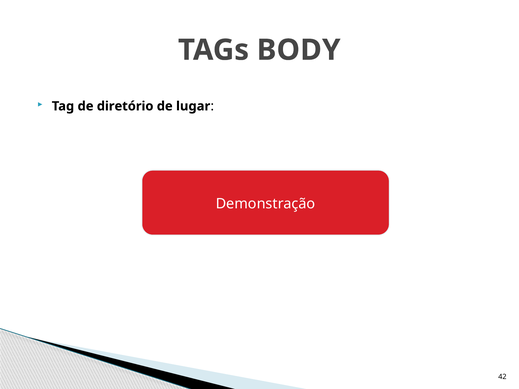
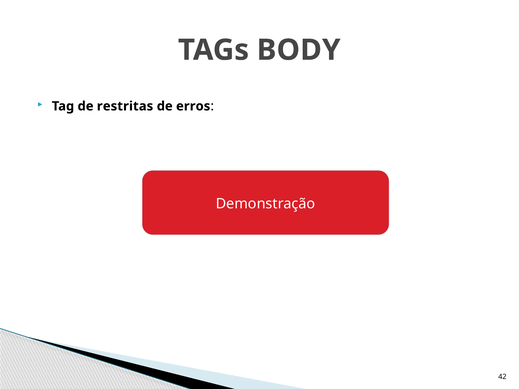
diretório: diretório -> restritas (125, 106)
lugar: lugar -> erros (193, 106)
